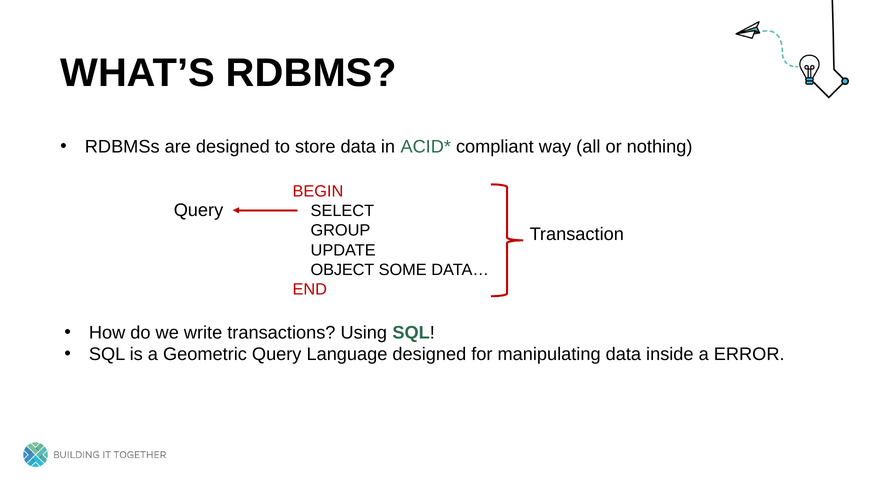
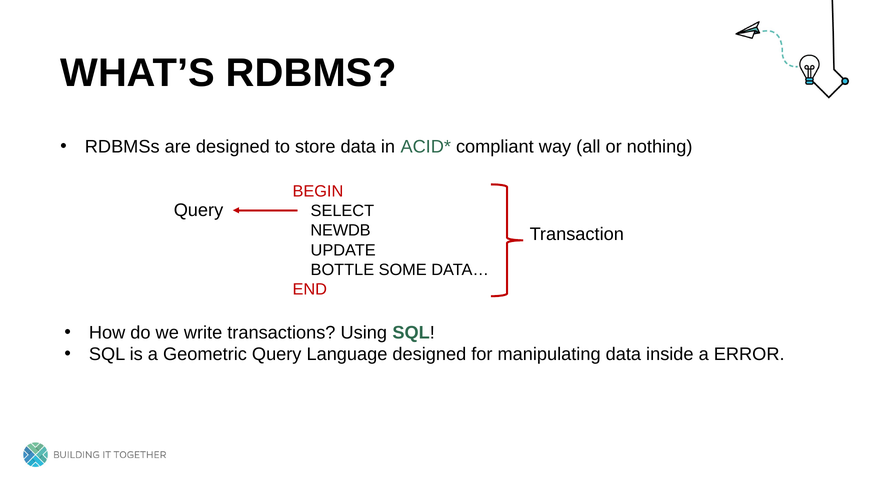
GROUP: GROUP -> NEWDB (340, 231)
OBJECT: OBJECT -> BOTTLE (342, 270)
